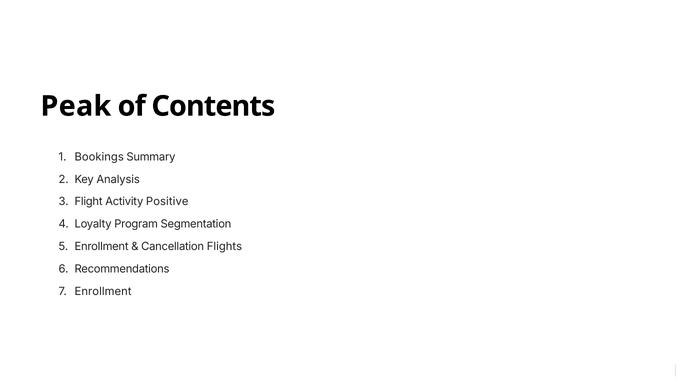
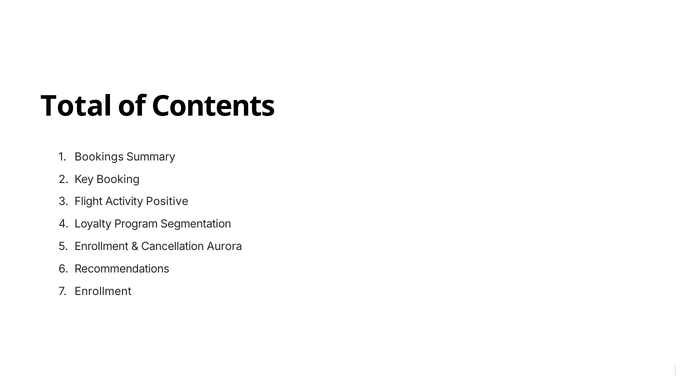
Peak: Peak -> Total (76, 106)
Analysis: Analysis -> Booking (118, 179)
Flights: Flights -> Aurora (224, 247)
